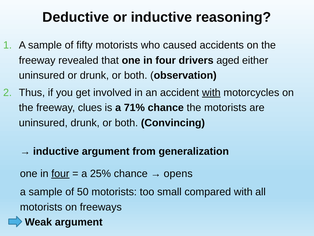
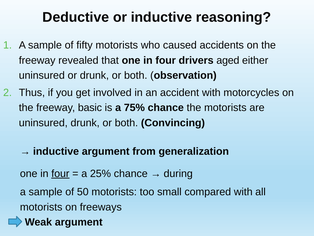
with underline: present -> none (211, 92)
clues: clues -> basic (90, 107)
71%: 71% -> 75% (134, 107)
opens: opens -> during (178, 173)
